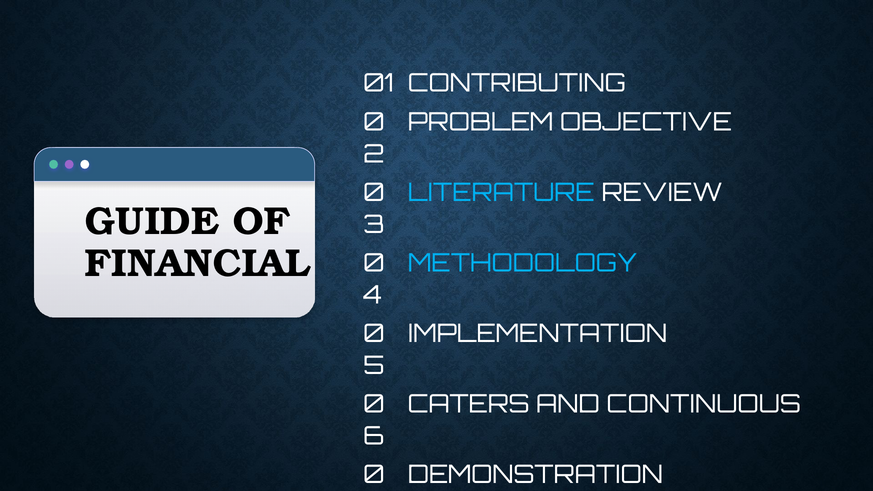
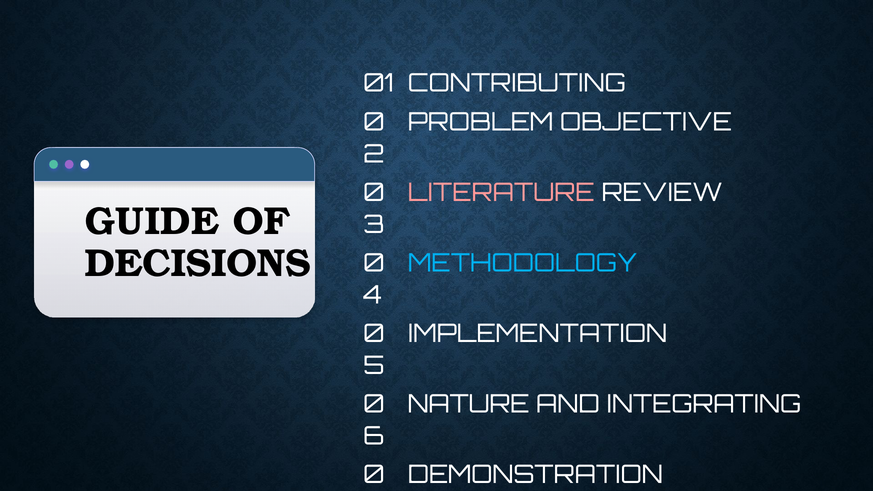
LITERATURE colour: light blue -> pink (501, 193)
FINANCIAL: FINANCIAL -> DECISIONS (198, 263)
CATERS: CATERS -> NATURE (469, 404)
CONTINUOUS: CONTINUOUS -> INTEGRATING (704, 404)
